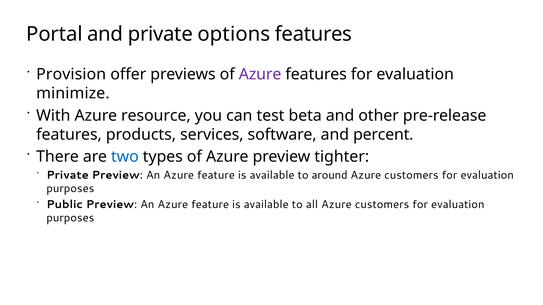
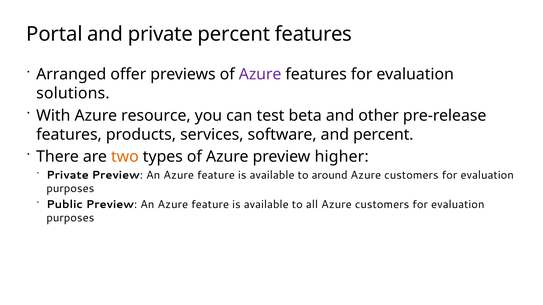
private options: options -> percent (234, 34)
Provision: Provision -> Arranged (71, 75)
minimize: minimize -> solutions (73, 94)
two colour: blue -> orange (125, 157)
tighter: tighter -> higher (342, 157)
